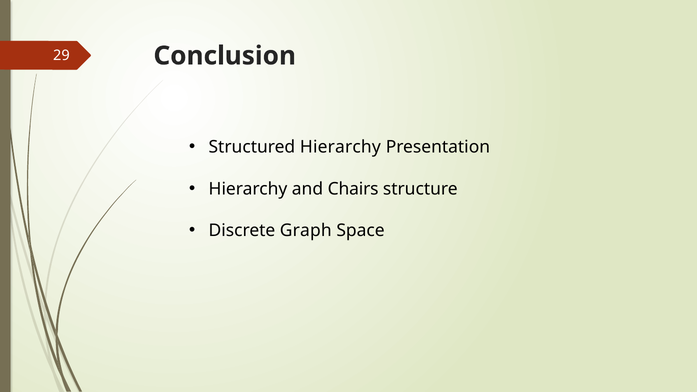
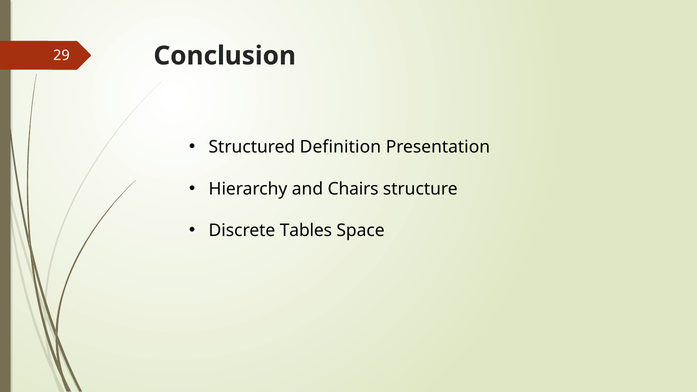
Structured Hierarchy: Hierarchy -> Definition (340, 147)
Graph: Graph -> Tables (306, 231)
